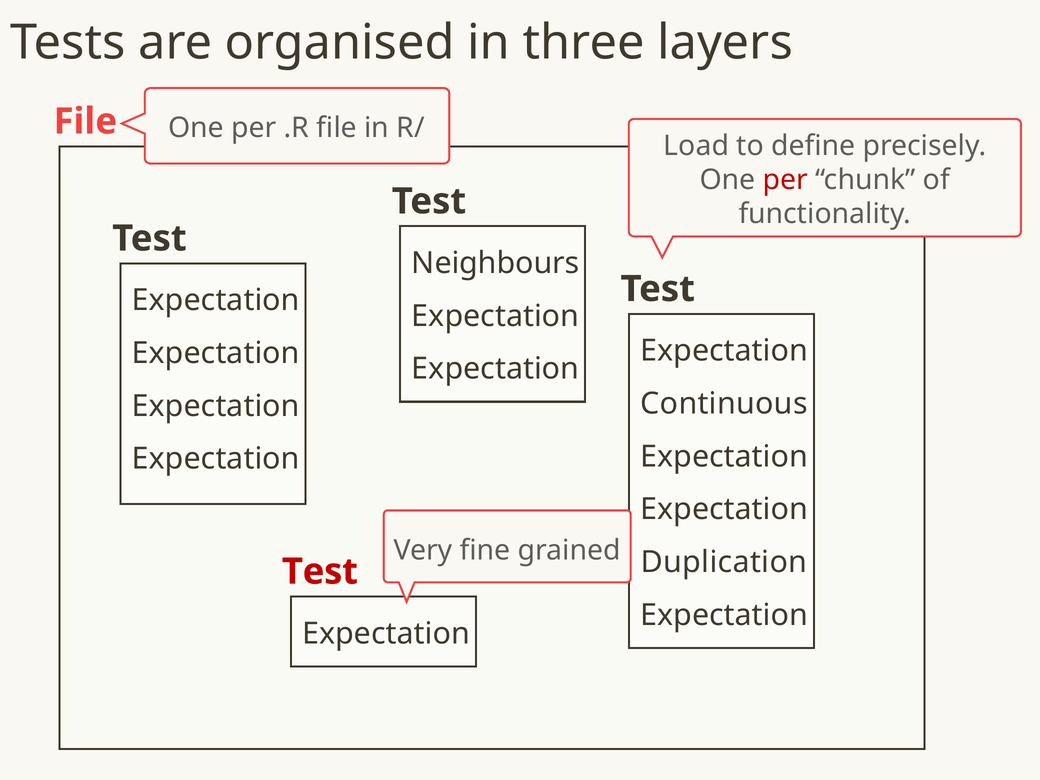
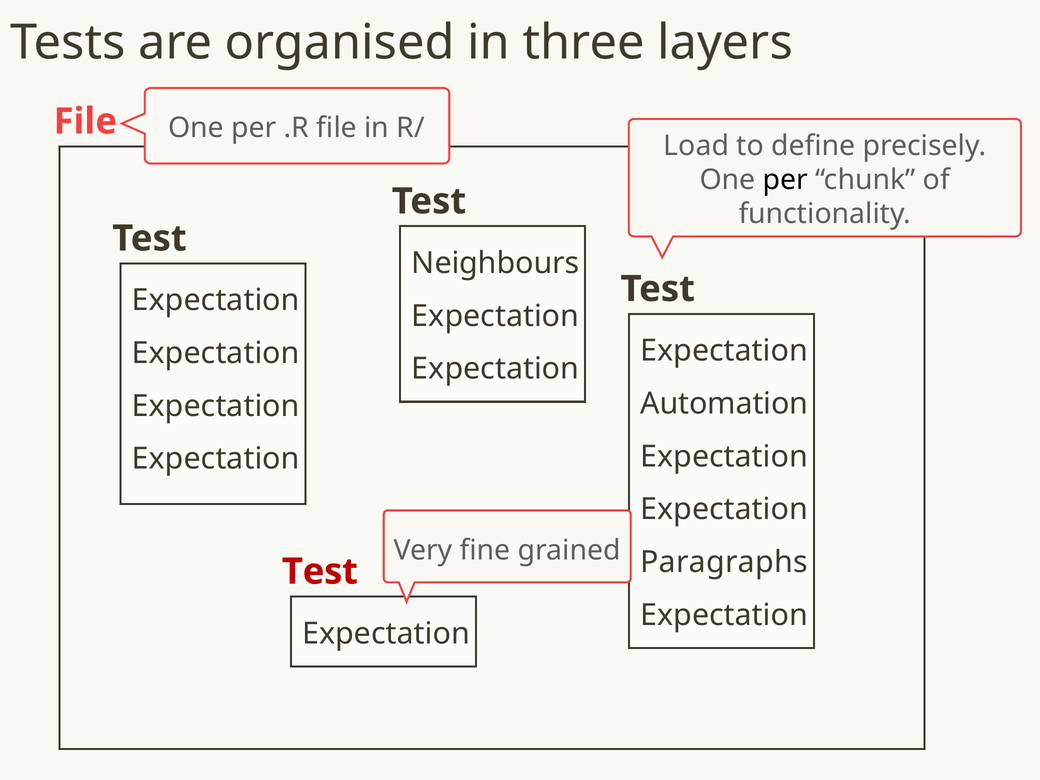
per colour: red -> black (785, 180)
Continuous: Continuous -> Automation (724, 404)
Duplication: Duplication -> Paragraphs (724, 562)
